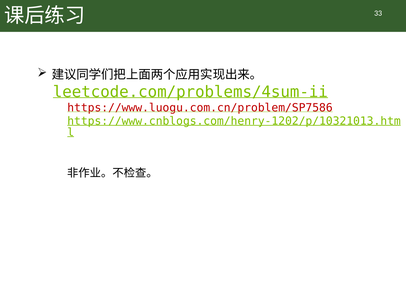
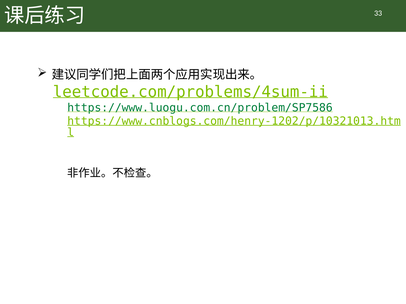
https://www.luogu.com.cn/problem/SP7586 colour: red -> green (200, 108)
